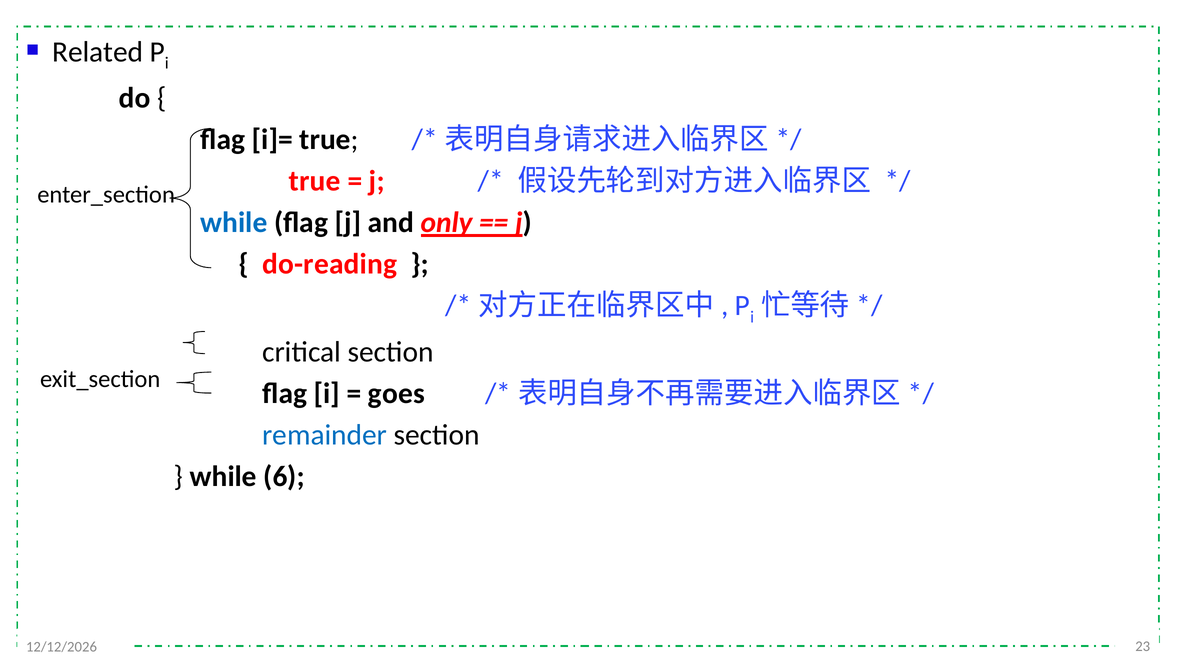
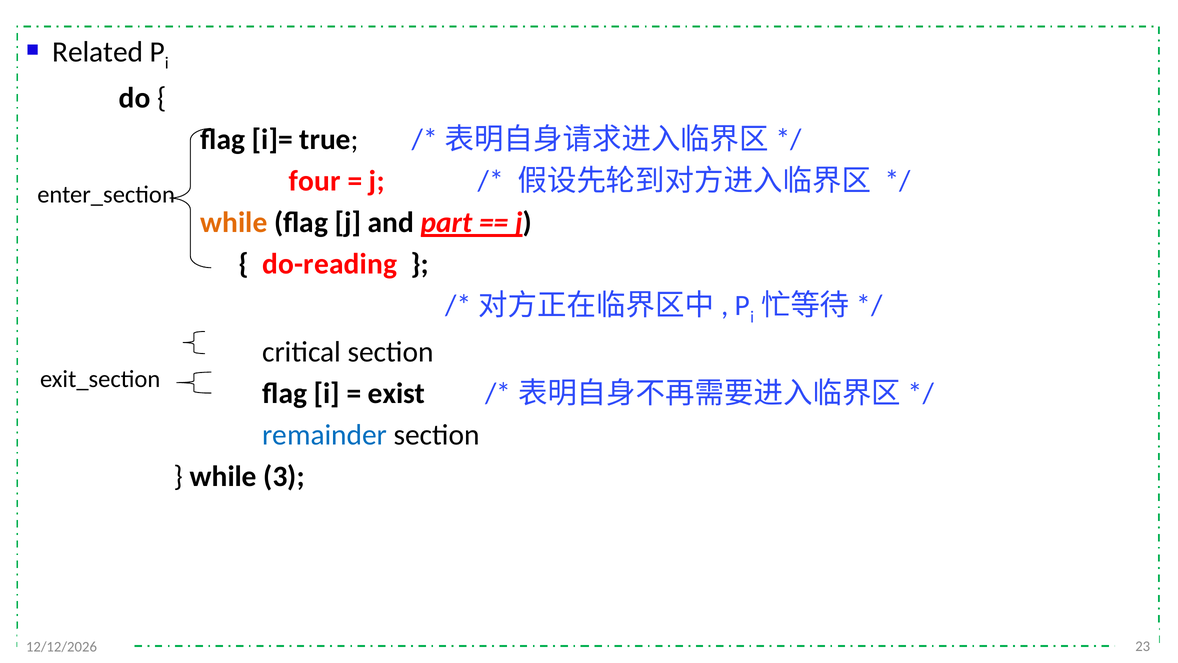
true: true -> four (315, 181)
while colour: blue -> orange (234, 223)
only: only -> part (447, 223)
goes: goes -> exist (397, 393)
6: 6 -> 3 (284, 476)
